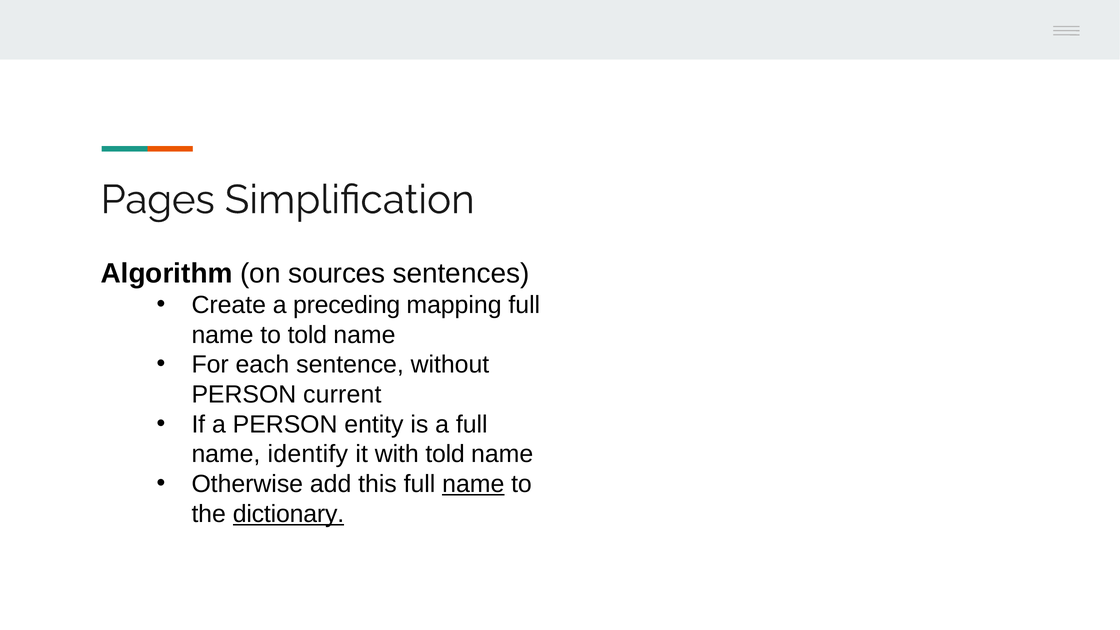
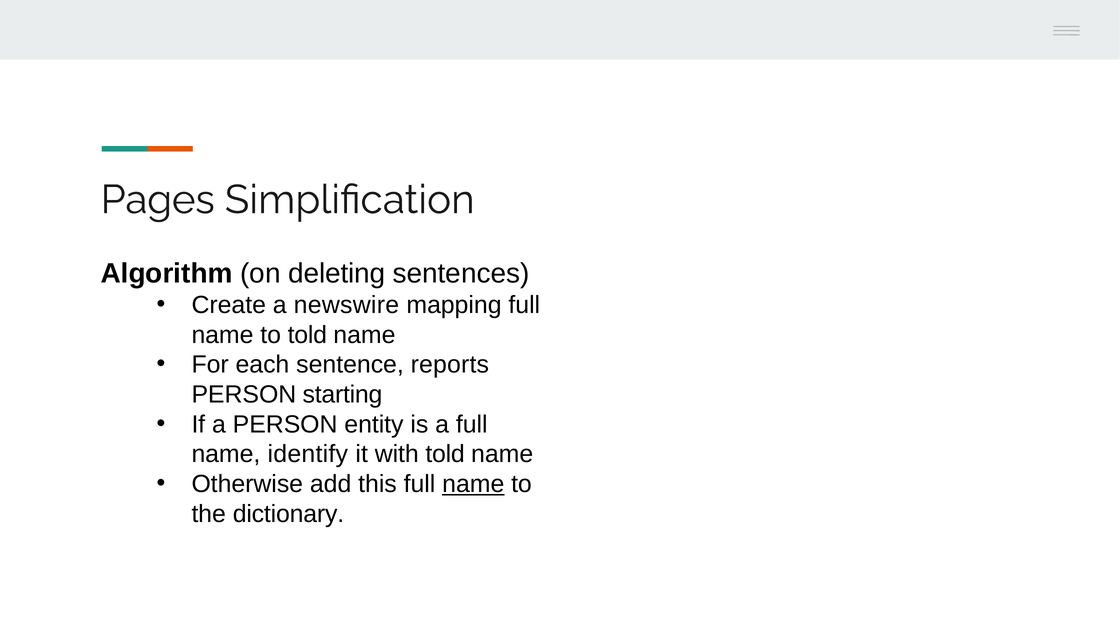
sources: sources -> deleting (337, 274)
preceding: preceding -> newswire (346, 305)
without: without -> reports (450, 365)
current: current -> starting (342, 395)
dictionary underline: present -> none (288, 514)
